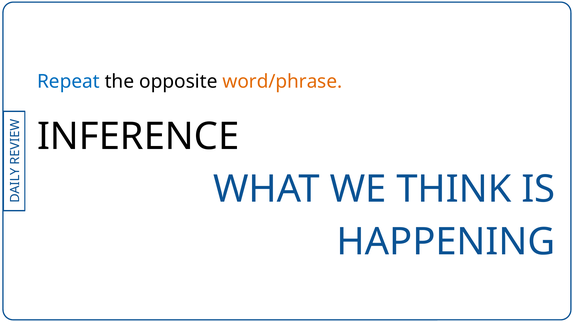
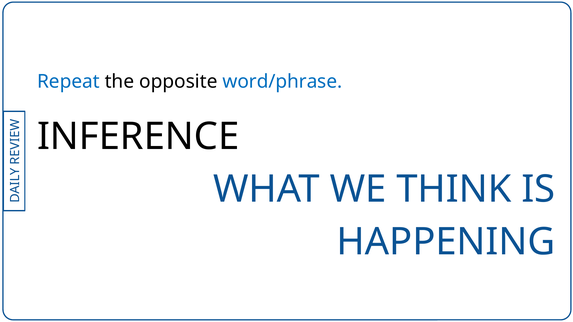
word/phrase colour: orange -> blue (282, 81)
